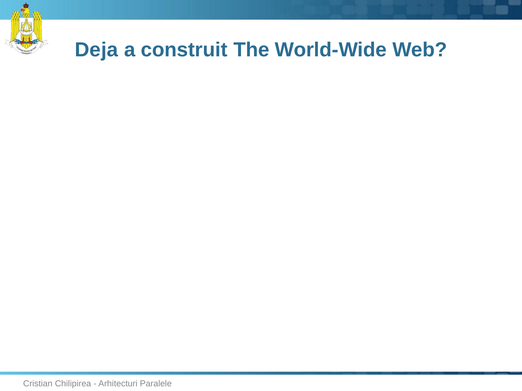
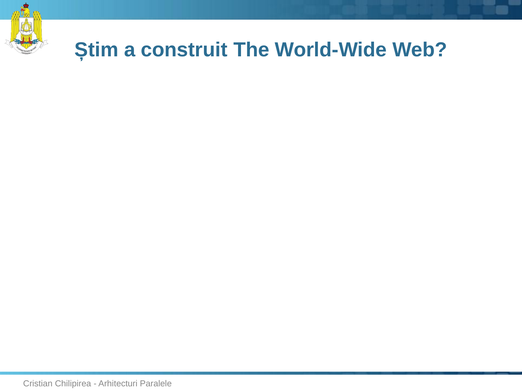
Deja: Deja -> Știm (97, 50)
